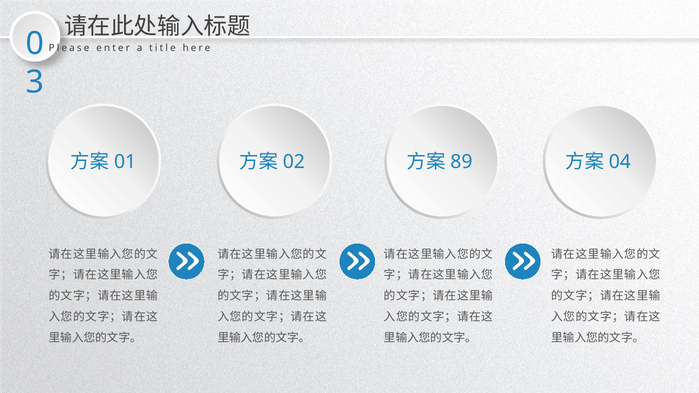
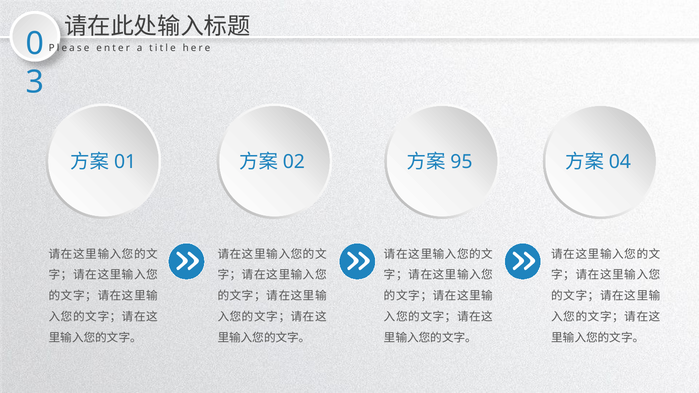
89: 89 -> 95 (461, 162)
